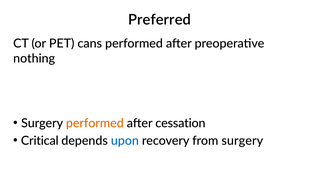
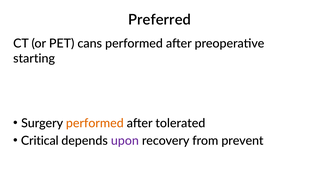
nothing: nothing -> starting (34, 58)
cessation: cessation -> tolerated (180, 123)
upon colour: blue -> purple (125, 141)
from surgery: surgery -> prevent (242, 141)
